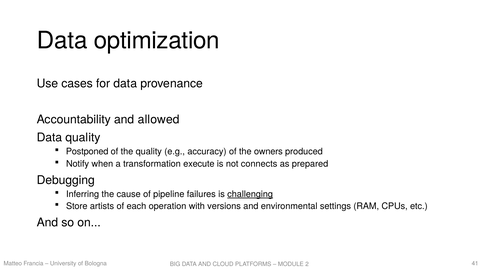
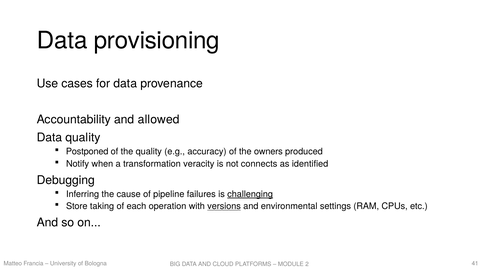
optimization: optimization -> provisioning (157, 40)
execute: execute -> veracity (199, 164)
prepared: prepared -> identified (310, 164)
artists: artists -> taking (102, 206)
versions underline: none -> present (224, 206)
